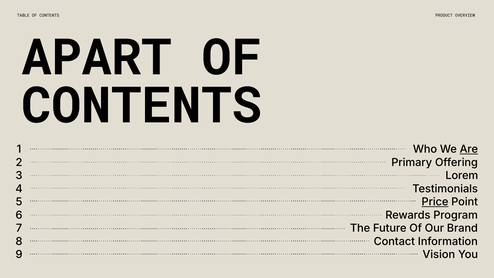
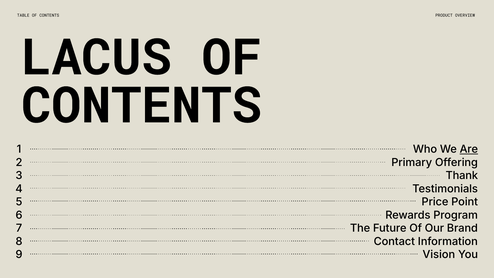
APART: APART -> LACUS (96, 58)
Lorem: Lorem -> Thank (462, 175)
Price underline: present -> none (435, 202)
